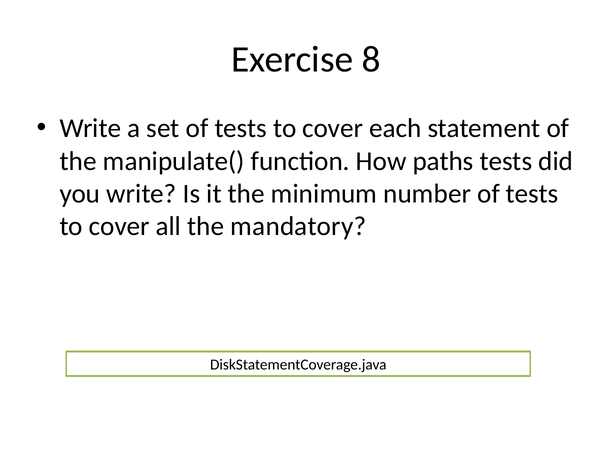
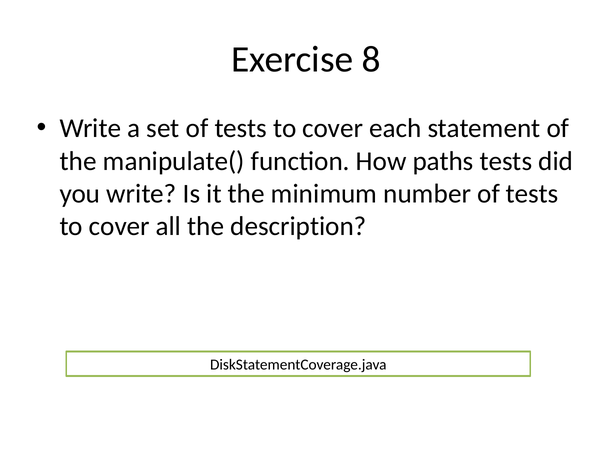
mandatory: mandatory -> description (298, 226)
